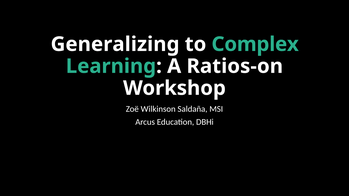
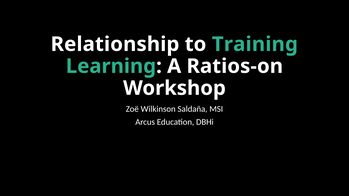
Generalizing: Generalizing -> Relationship (115, 44)
Complex: Complex -> Training (255, 44)
